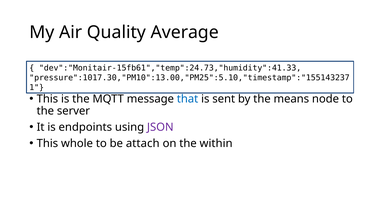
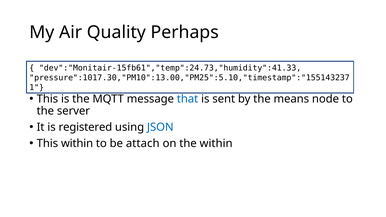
Average: Average -> Perhaps (185, 32)
endpoints: endpoints -> registered (85, 127)
JSON colour: purple -> blue (160, 127)
This whole: whole -> within (77, 143)
